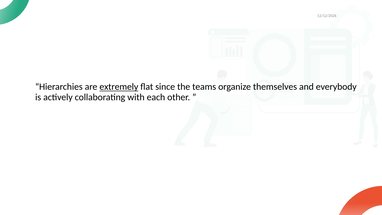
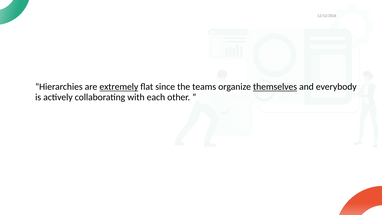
themselves underline: none -> present (275, 87)
